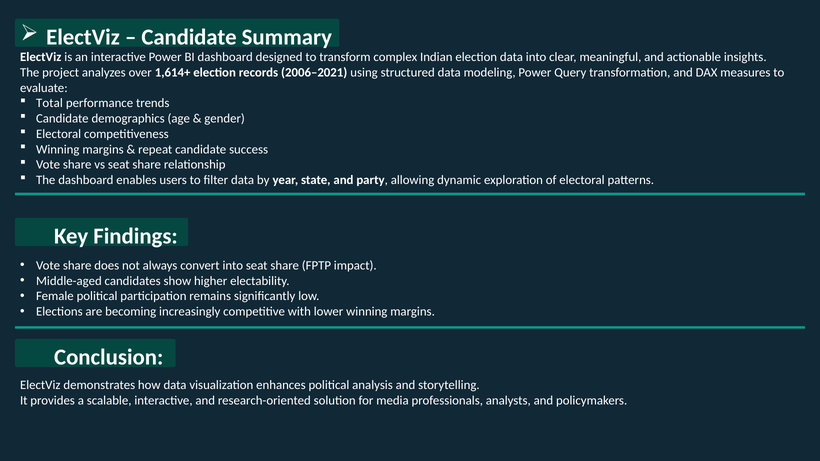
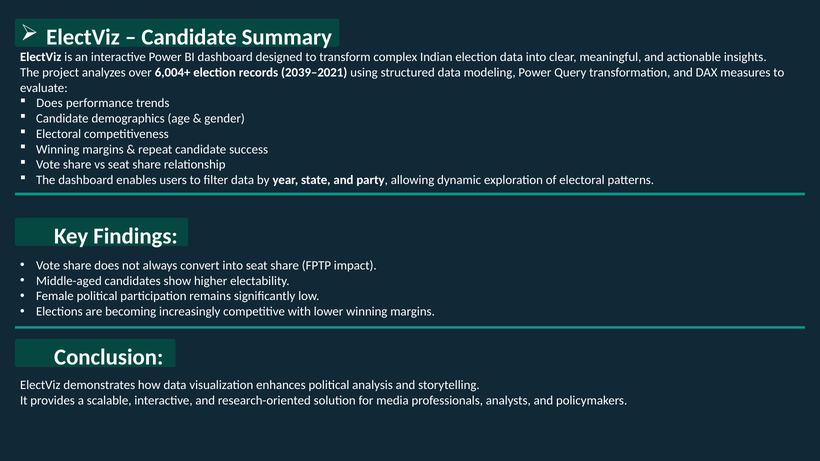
1,614+: 1,614+ -> 6,004+ (173, 73)
2006–2021: 2006–2021 -> 2039–2021 (314, 73)
Total: Total -> Does (49, 103)
